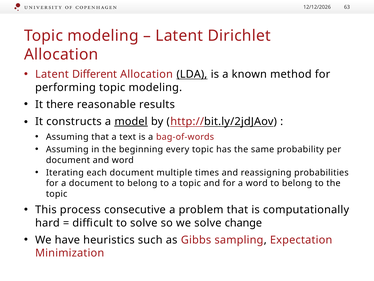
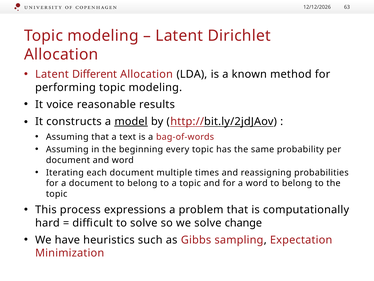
LDA underline: present -> none (192, 74)
there: there -> voice (60, 104)
consecutive: consecutive -> expressions (135, 209)
